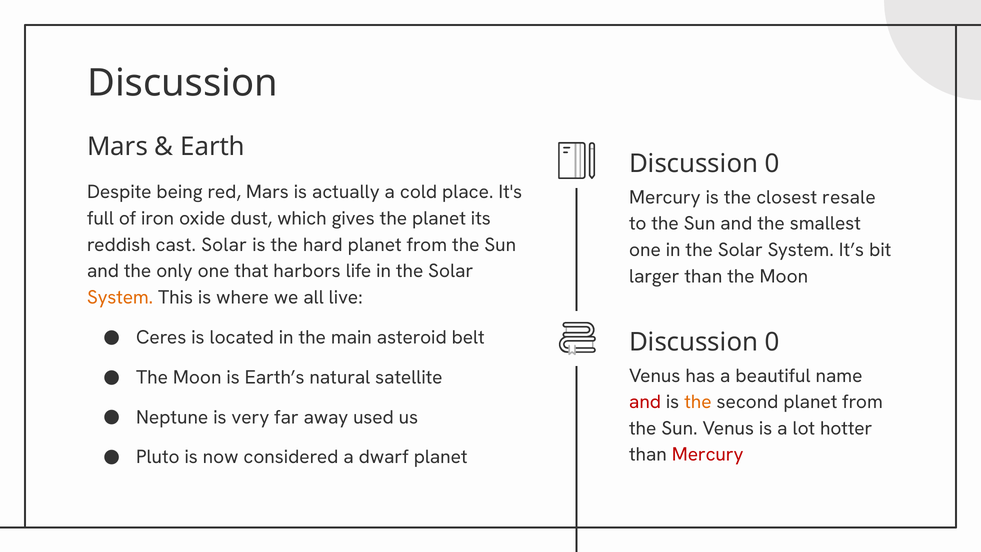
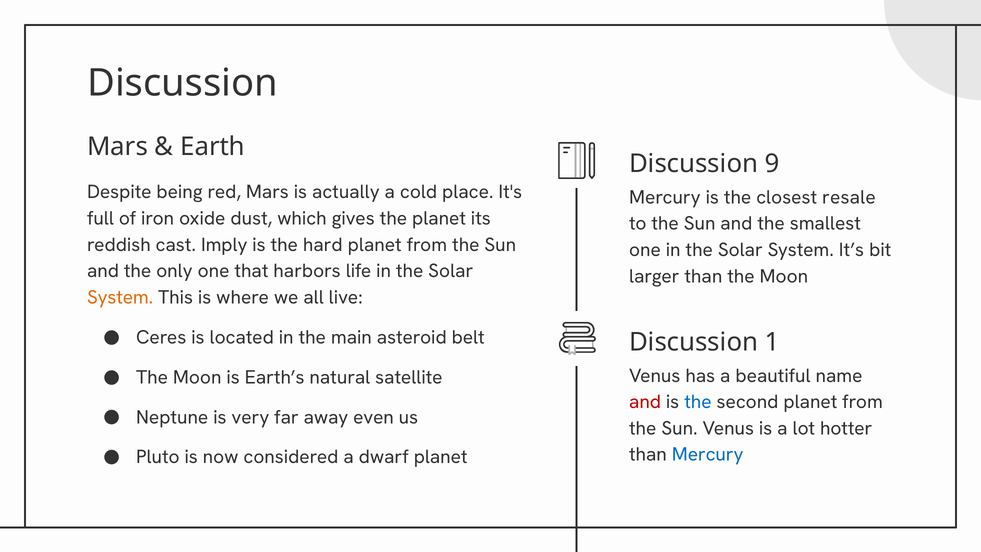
0: 0 -> 9 (772, 164)
cast Solar: Solar -> Imply (224, 245)
0: 0 -> 1 (772, 342)
the colour: orange -> blue (698, 402)
used: used -> even (373, 417)
Mercury colour: red -> blue (708, 455)
